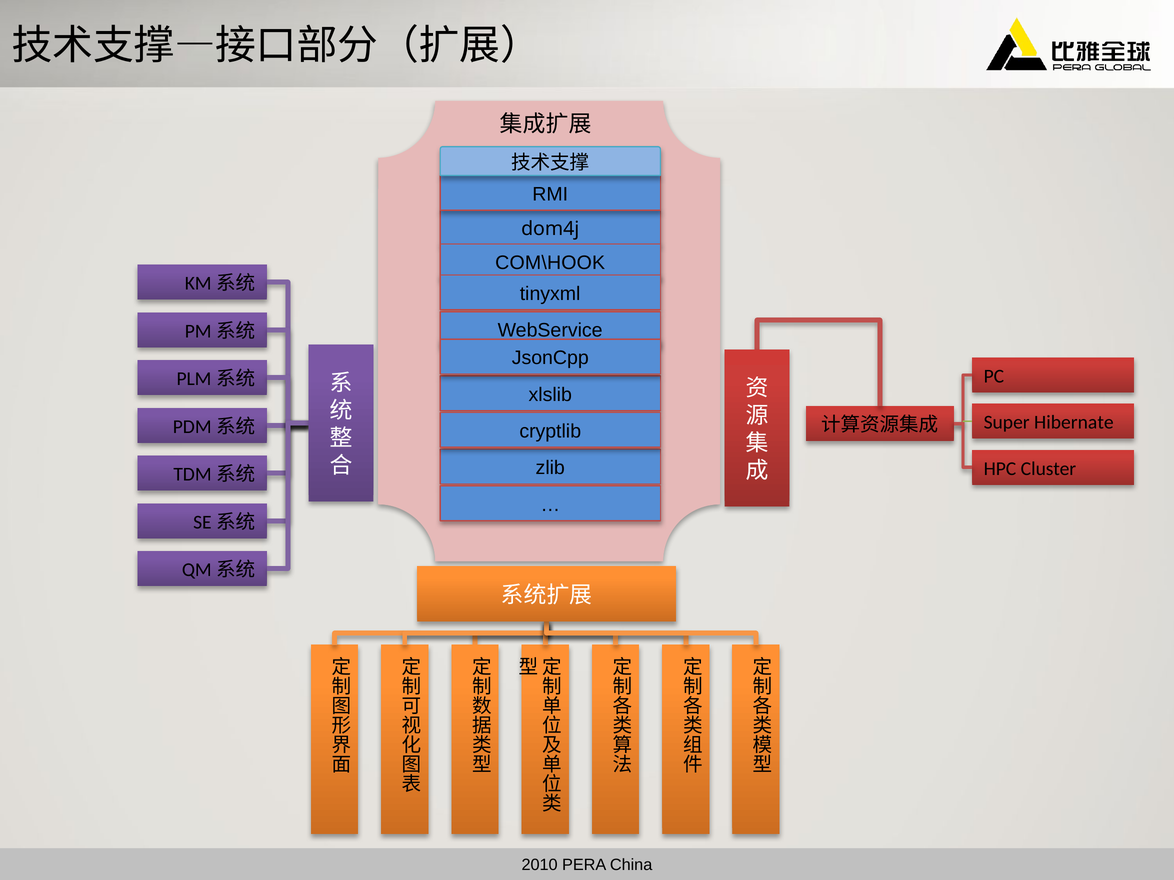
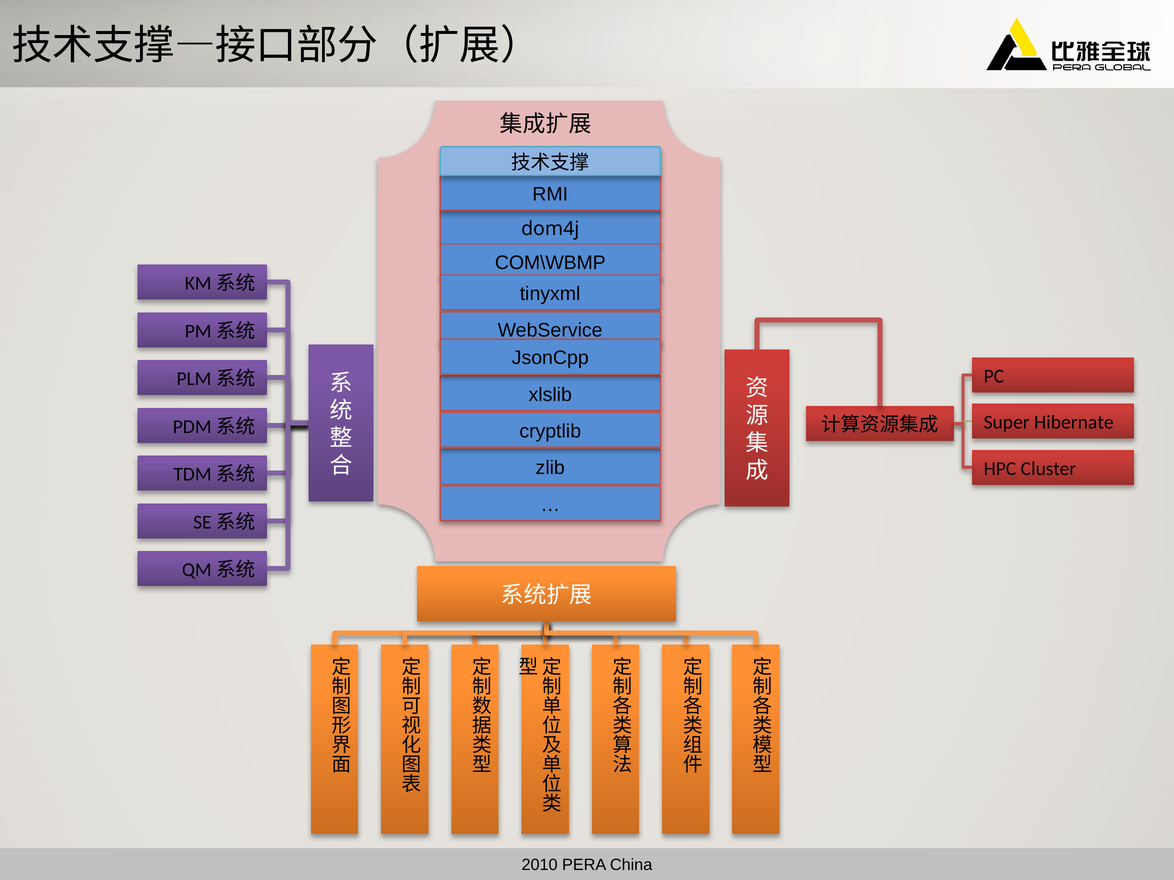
COM\HOOK: COM\HOOK -> COM\WBMP (550, 263)
